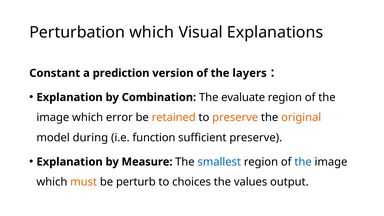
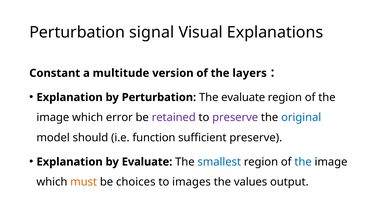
Perturbation which: which -> signal (152, 32)
prediction: prediction -> multitude (121, 73)
by Combination: Combination -> Perturbation (159, 97)
retained colour: orange -> purple (174, 118)
preserve colour: orange -> purple (235, 118)
original colour: orange -> blue (301, 118)
during: during -> should (90, 138)
by Measure: Measure -> Evaluate (147, 162)
perturb: perturb -> choices (136, 182)
choices: choices -> images (191, 182)
